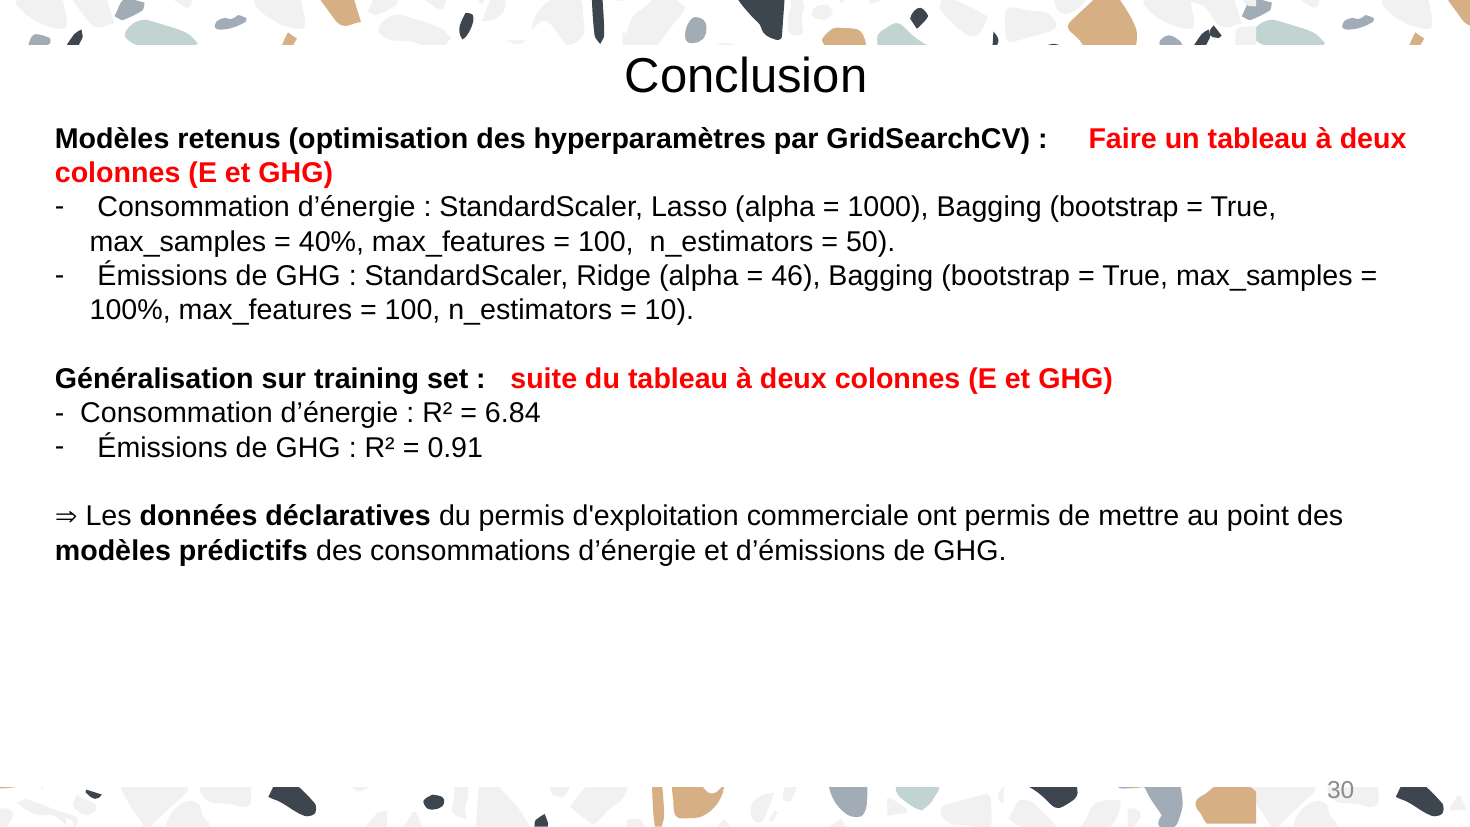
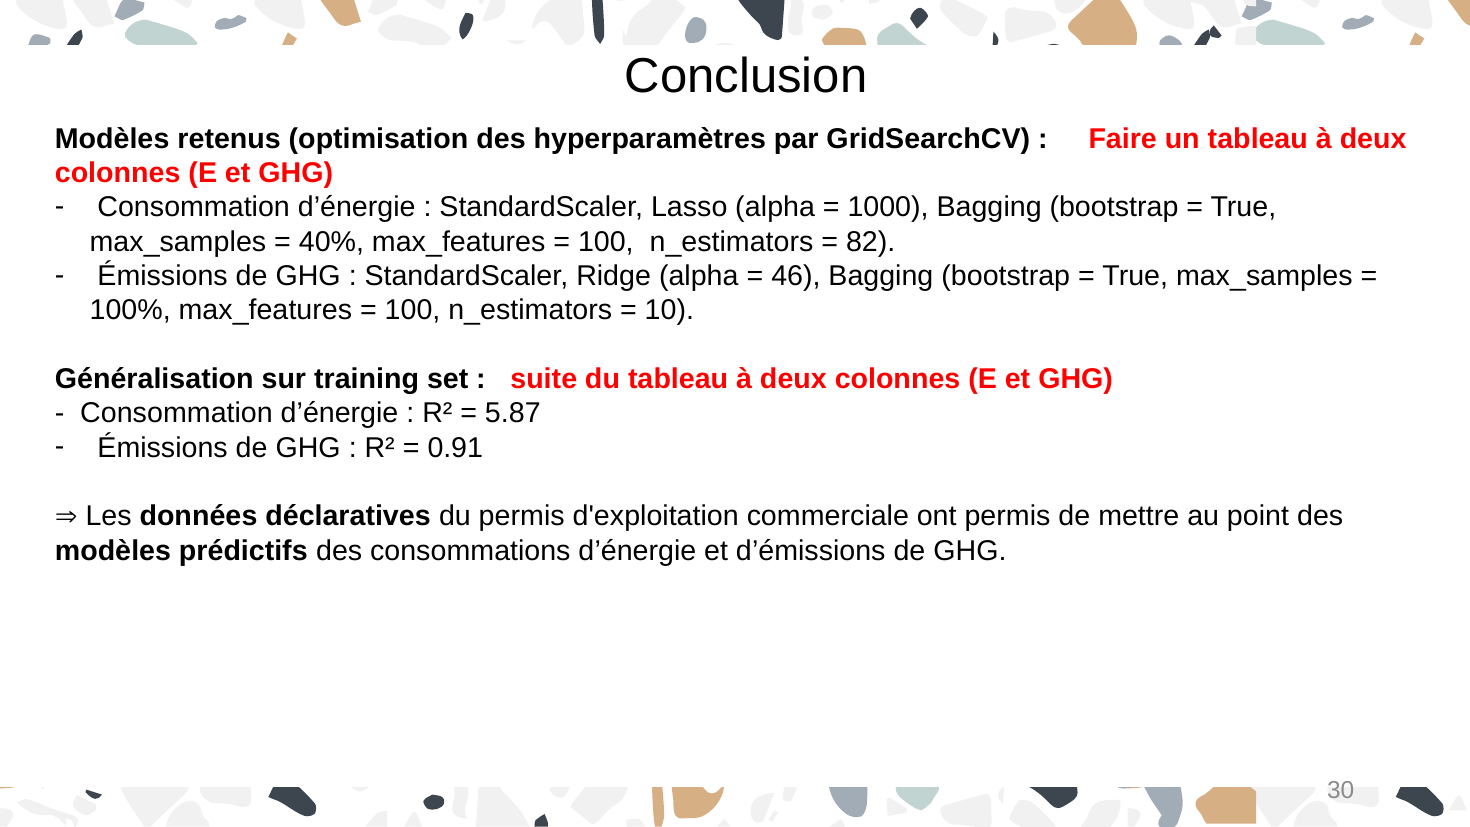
50: 50 -> 82 (871, 242)
6.84: 6.84 -> 5.87 (513, 413)
